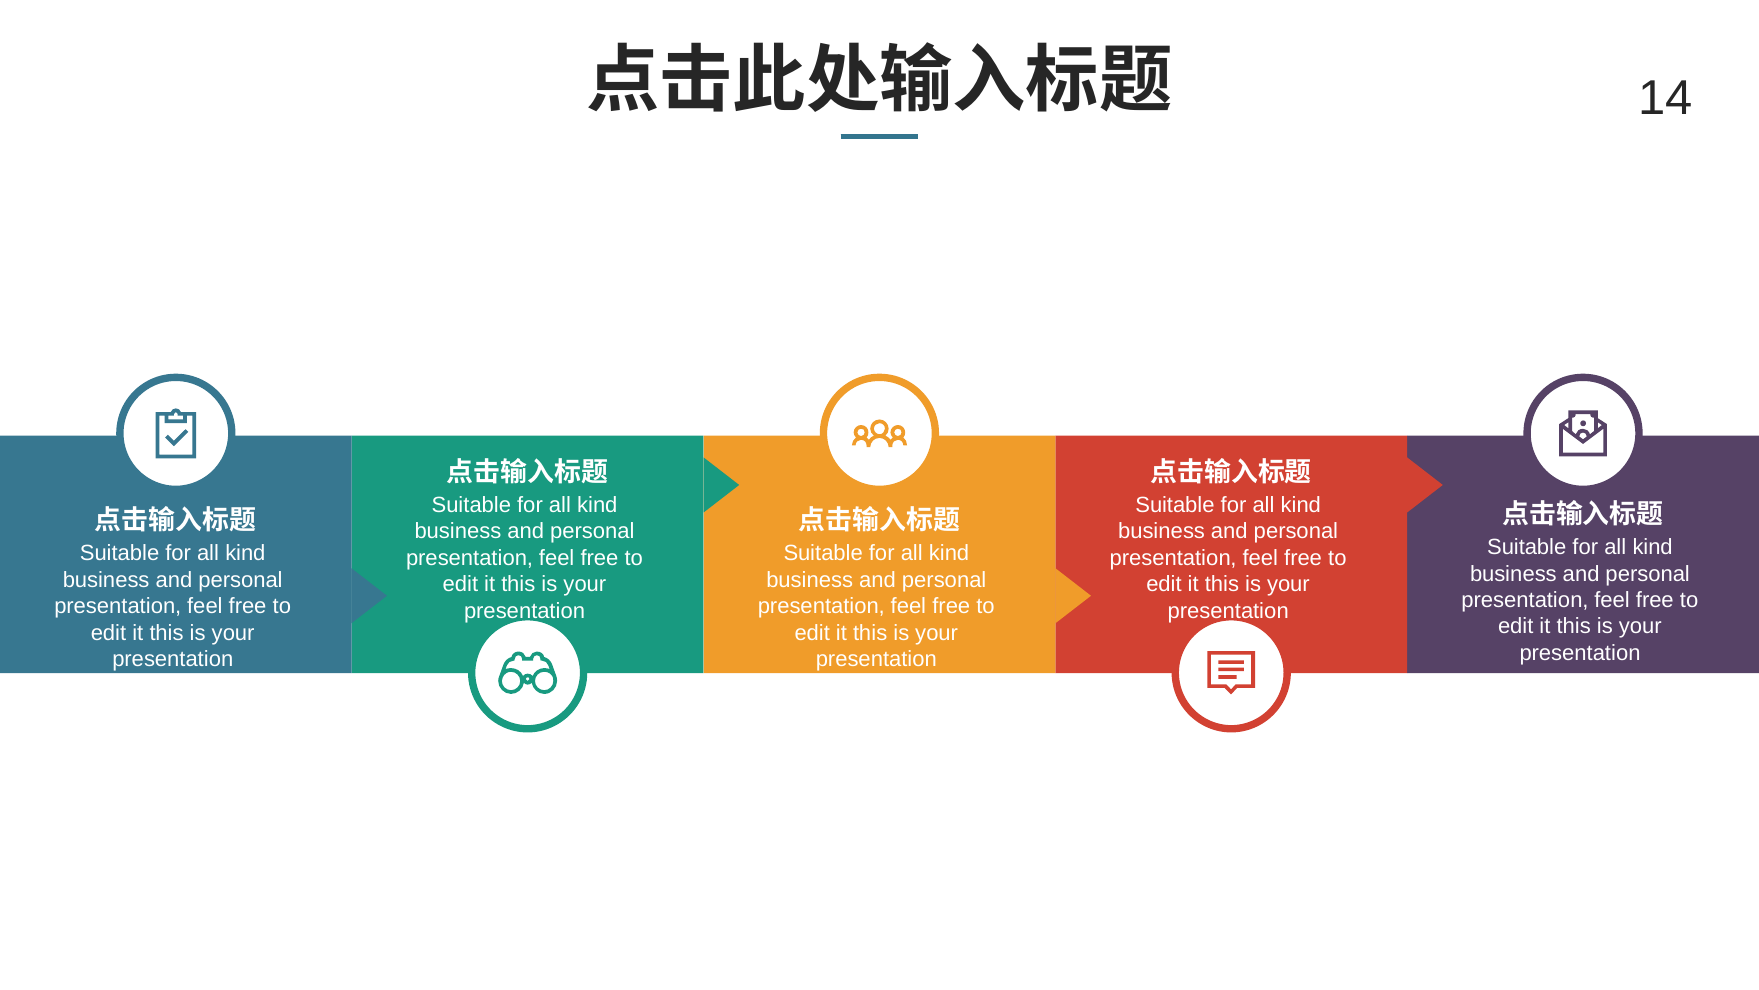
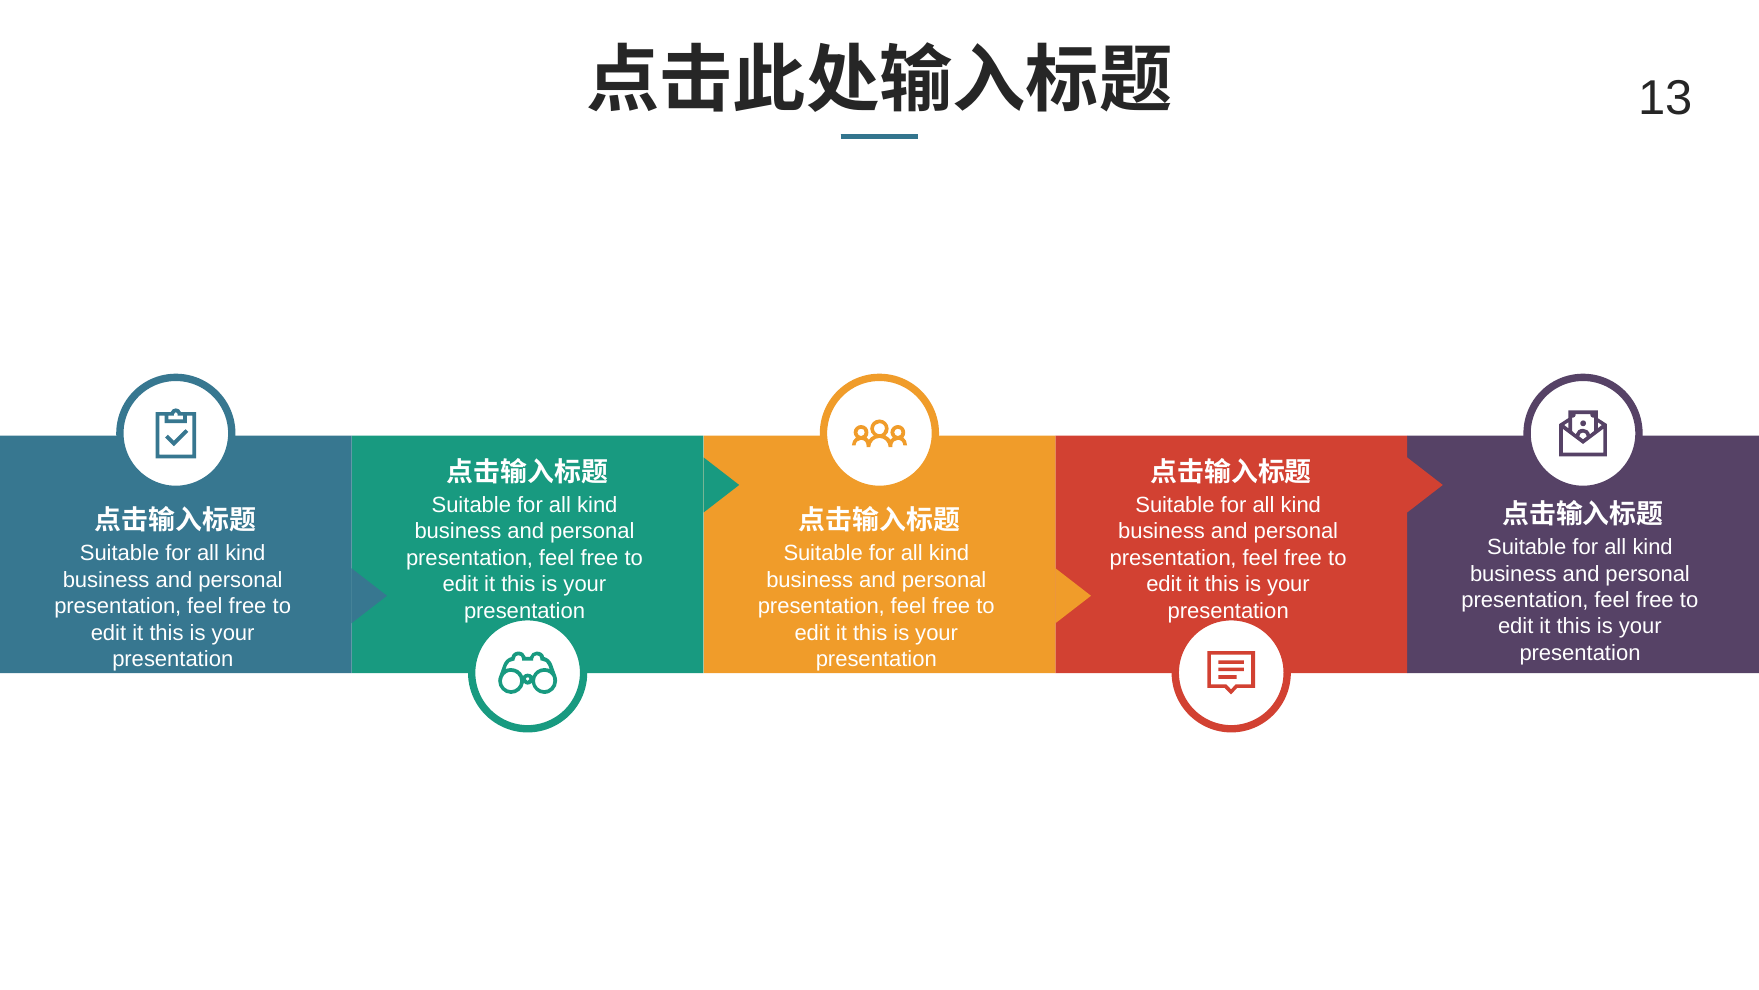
14: 14 -> 13 (1665, 99)
